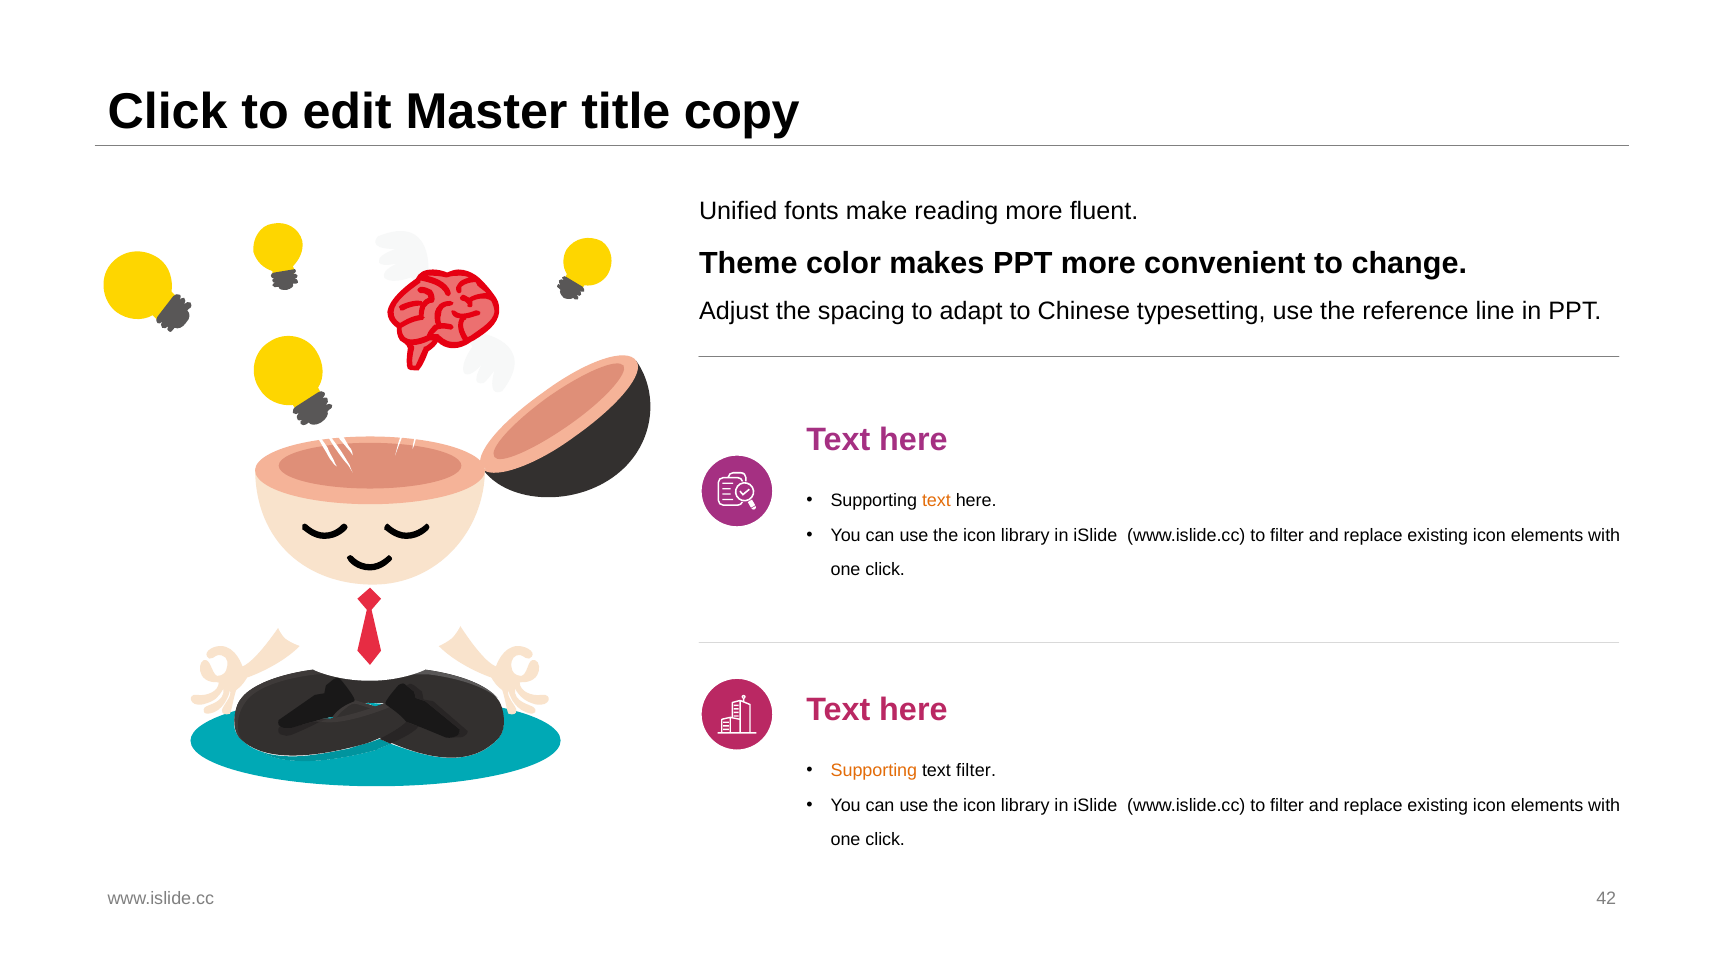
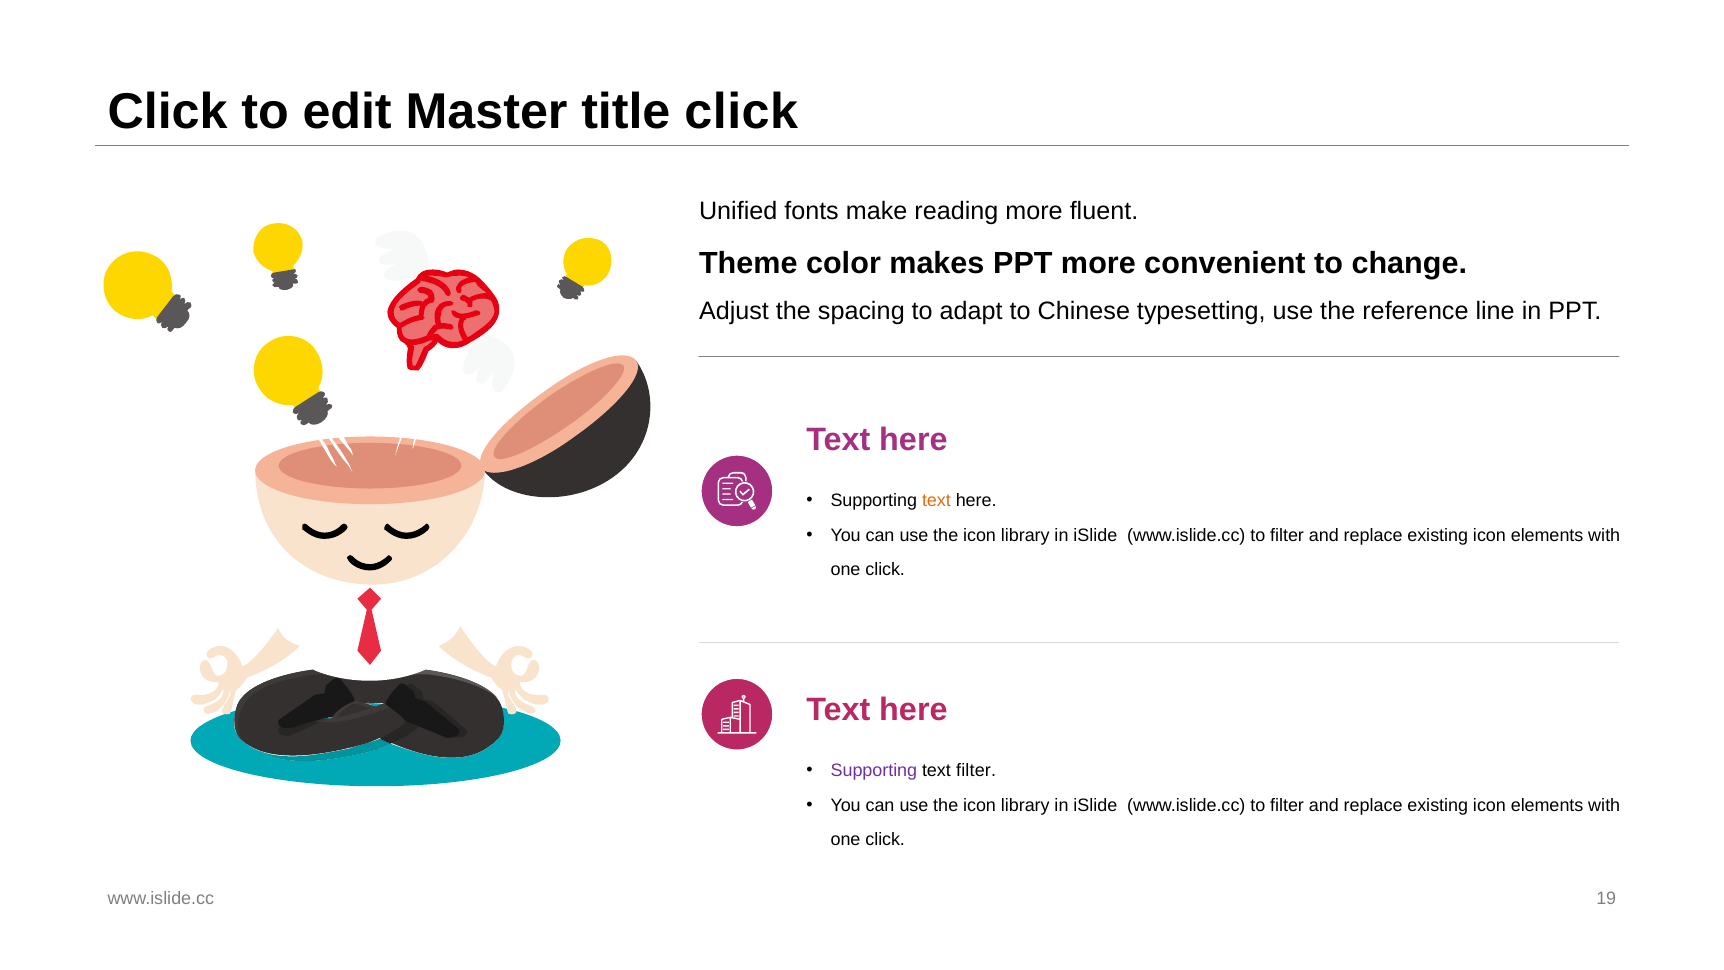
title copy: copy -> click (741, 111)
Supporting colour: orange -> purple (874, 771)
42: 42 -> 19 (1606, 898)
